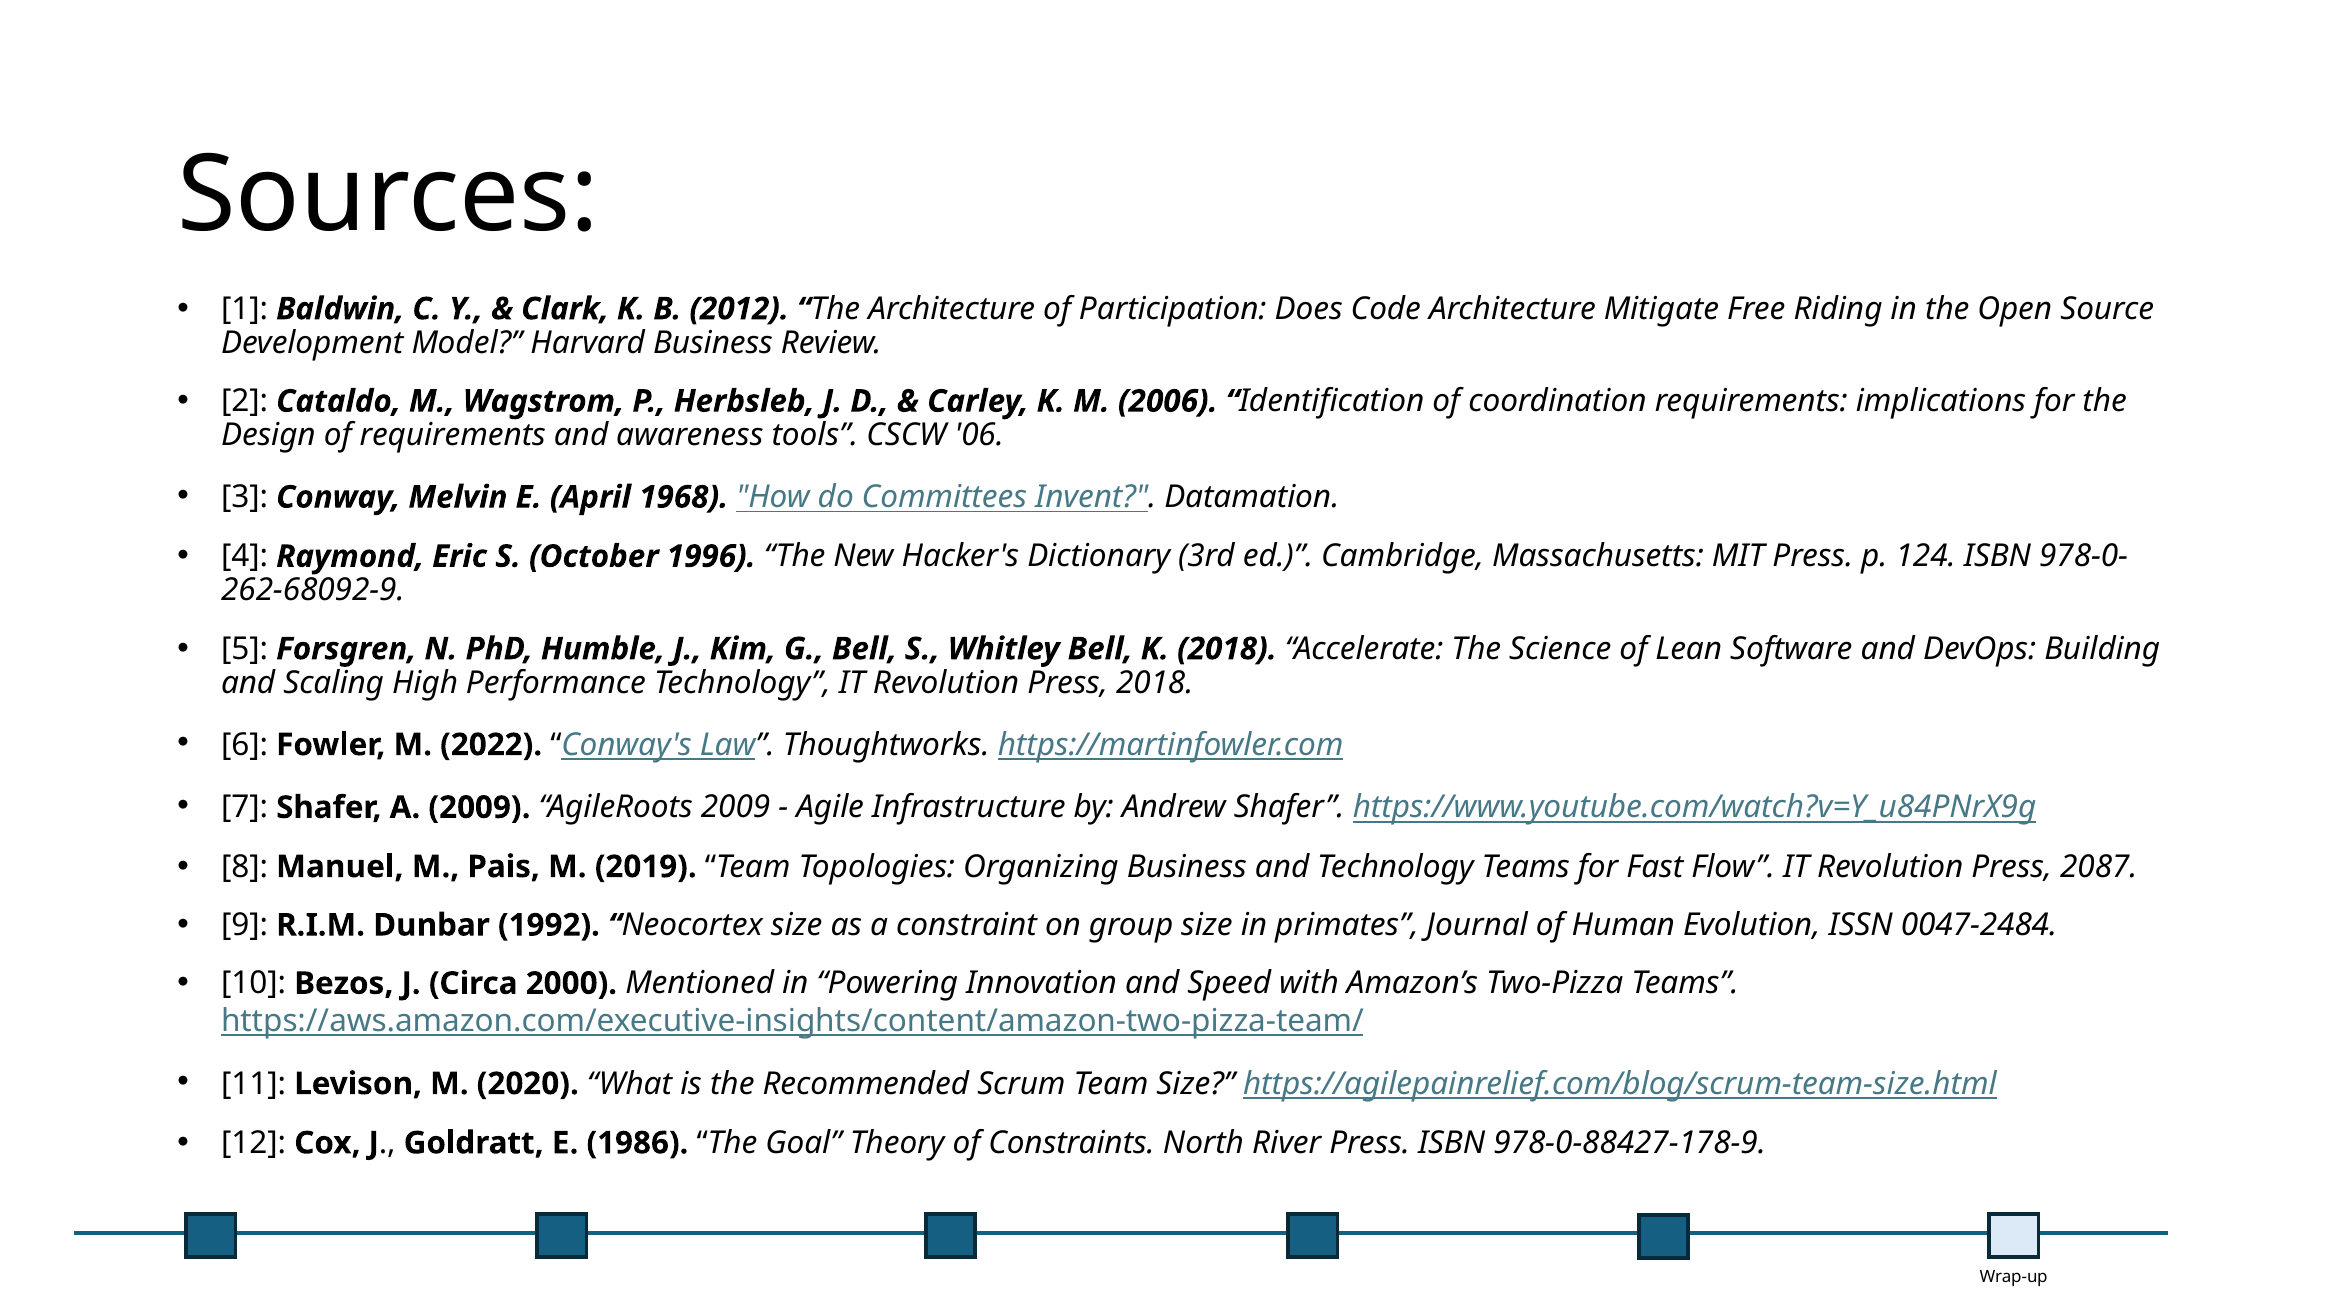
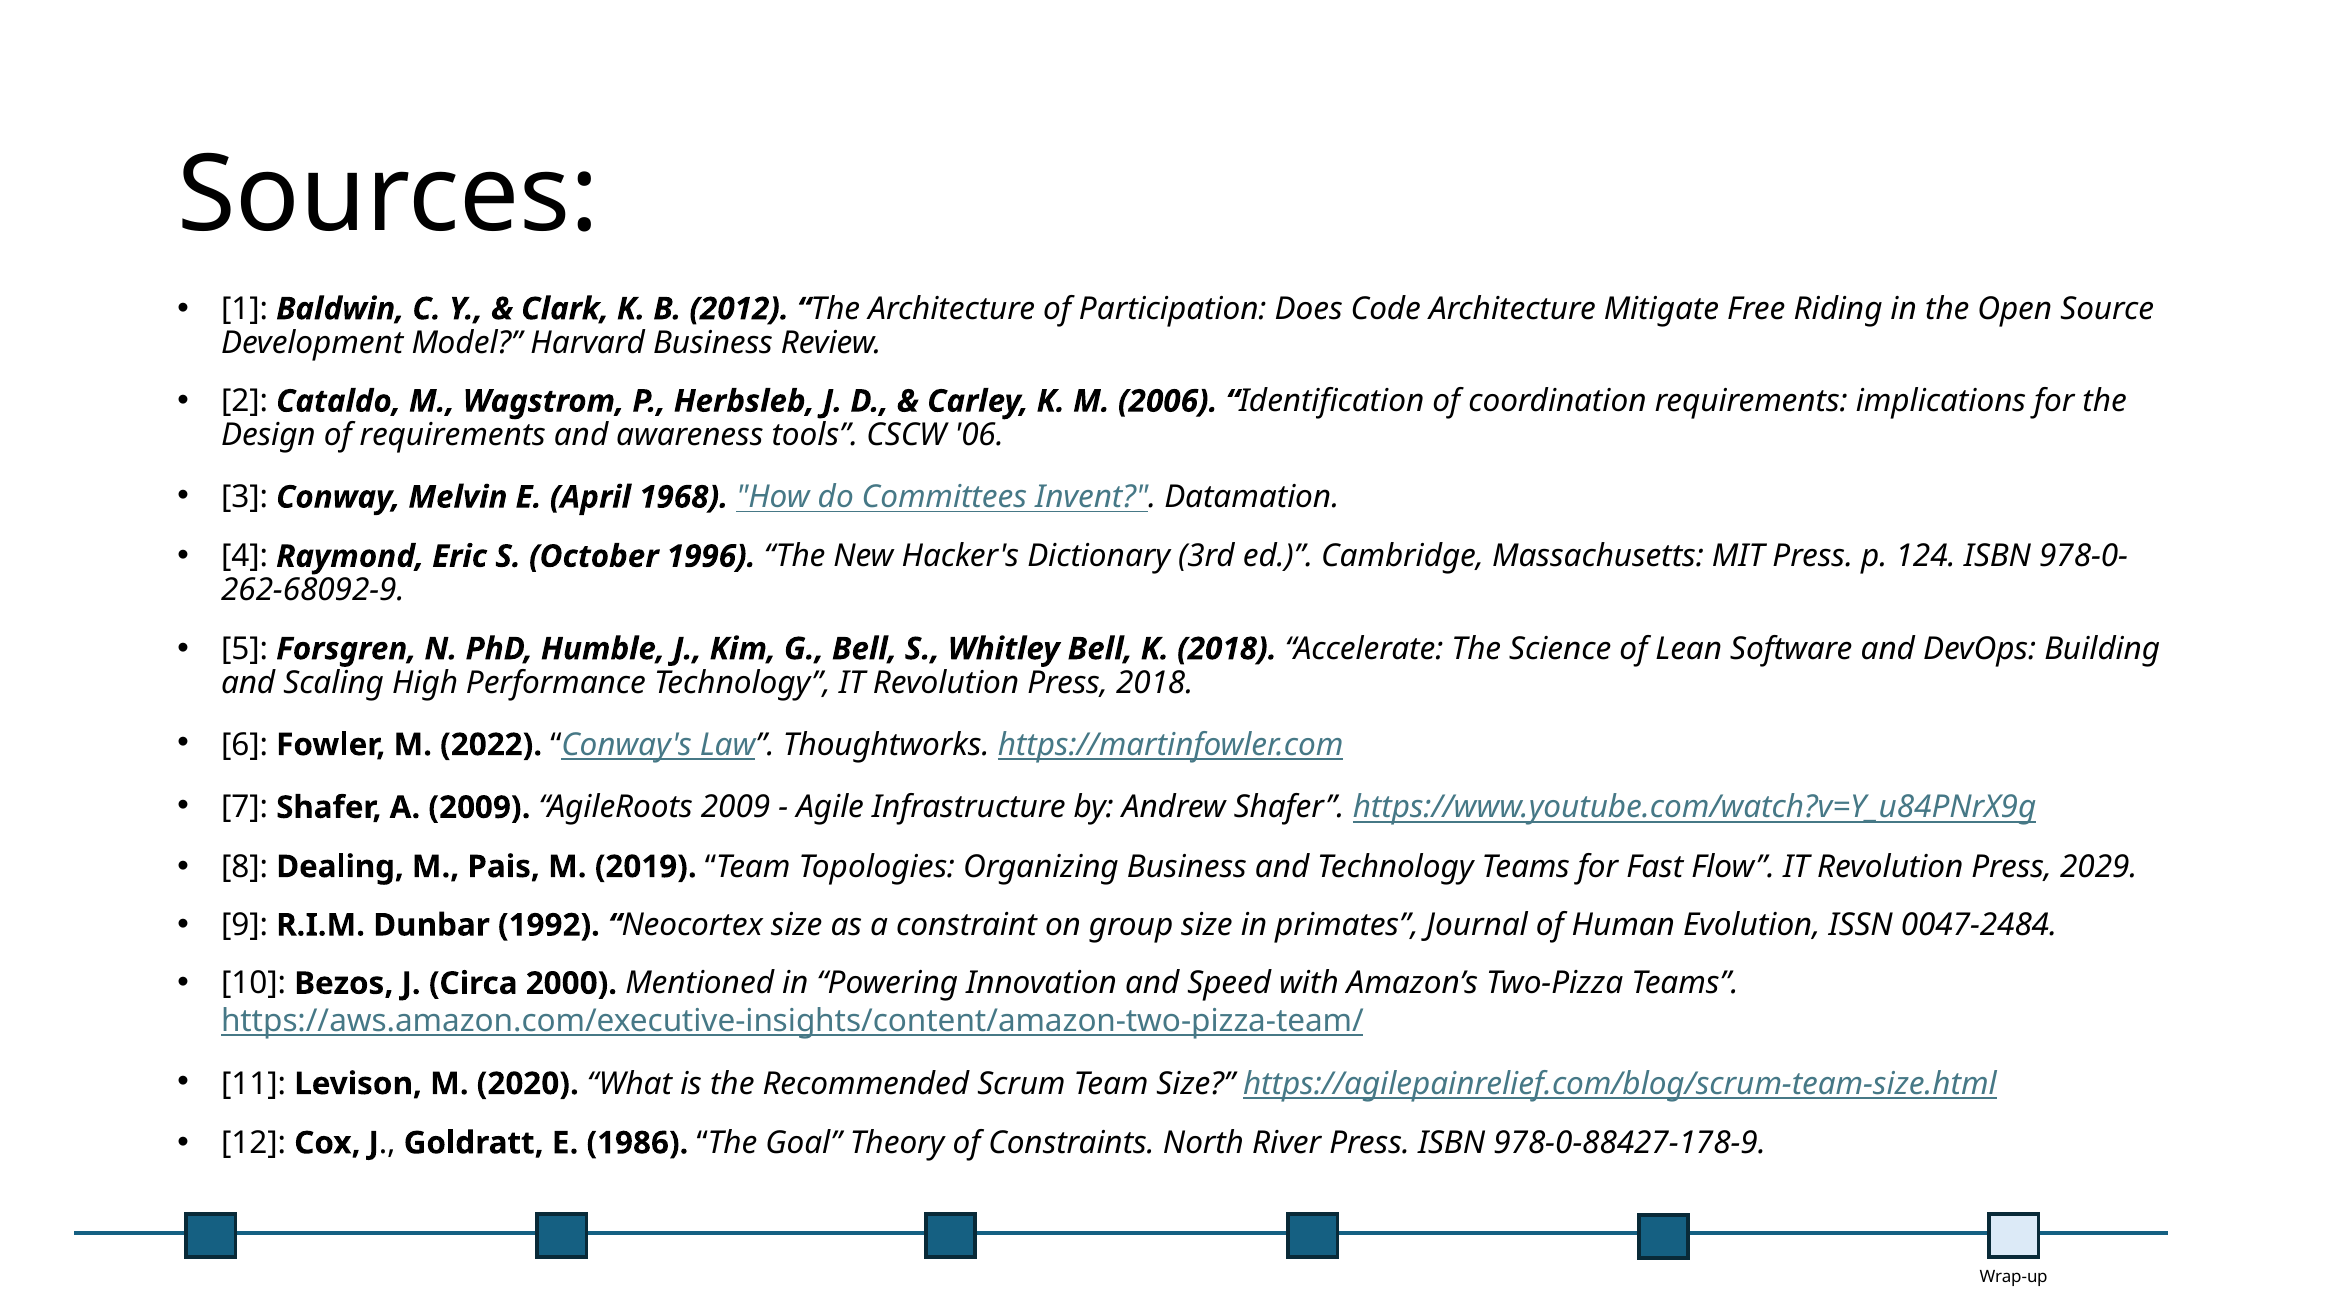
Manuel: Manuel -> Dealing (340, 867)
2087: 2087 -> 2029 (2099, 867)
